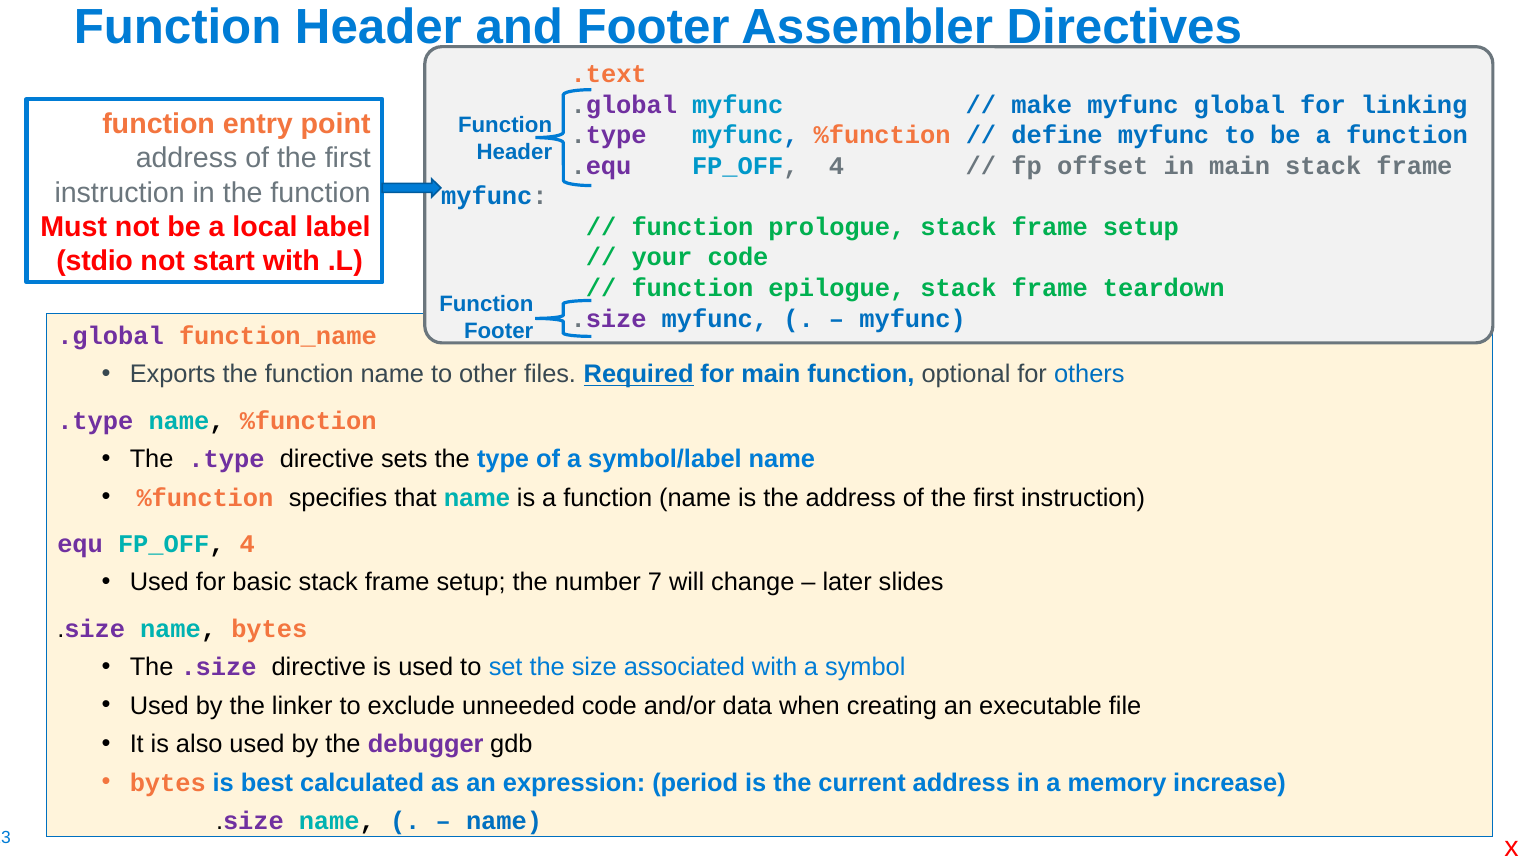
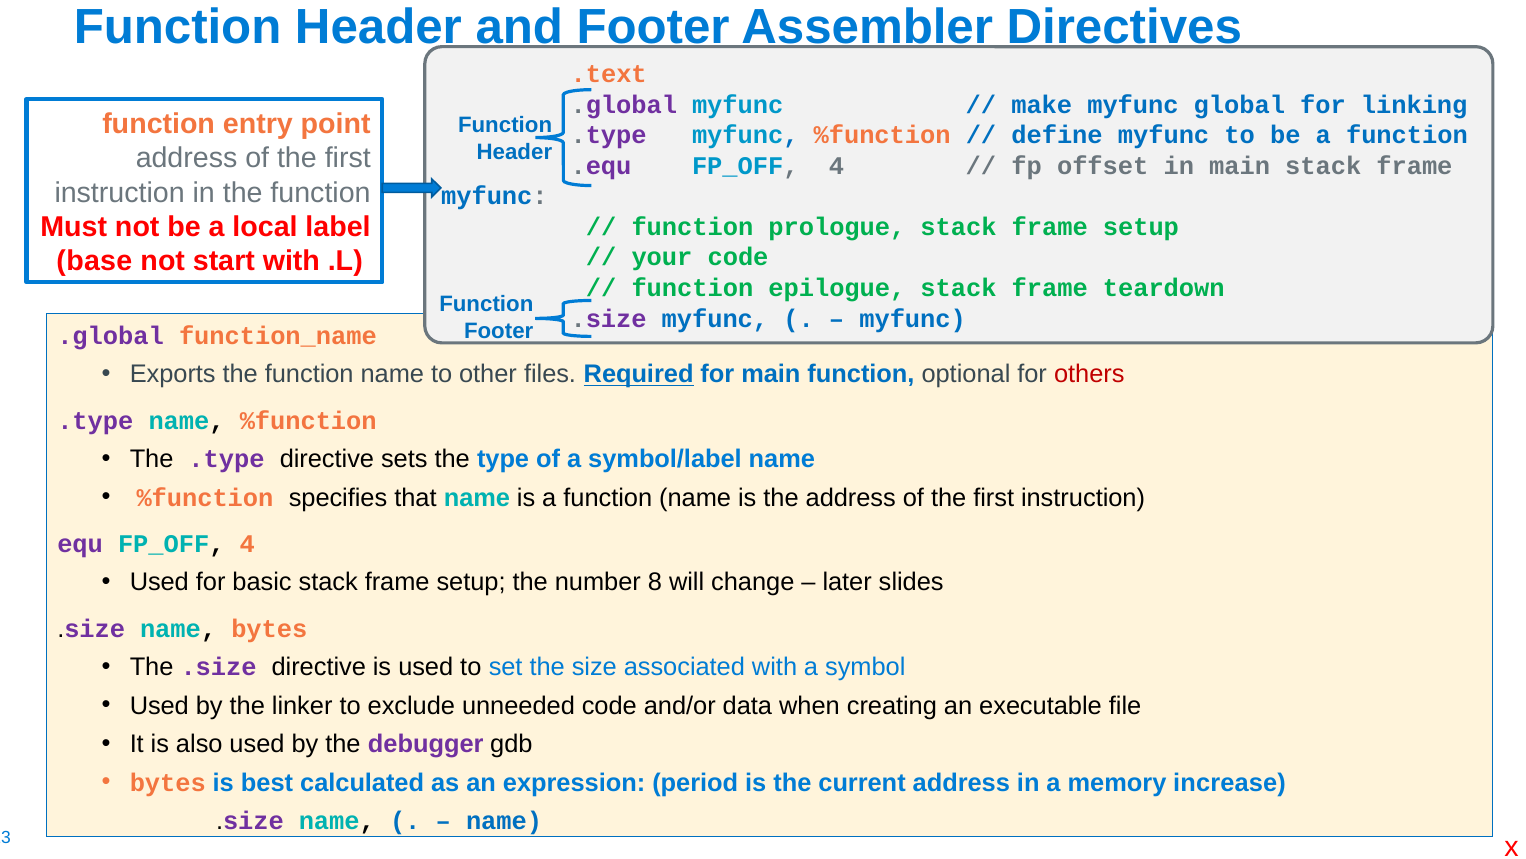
stdio: stdio -> base (94, 261)
others colour: blue -> red (1089, 374)
7: 7 -> 8 (655, 582)
